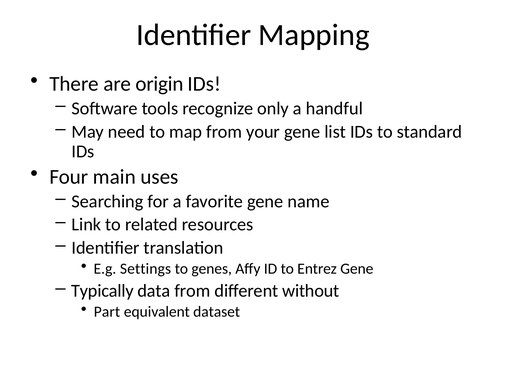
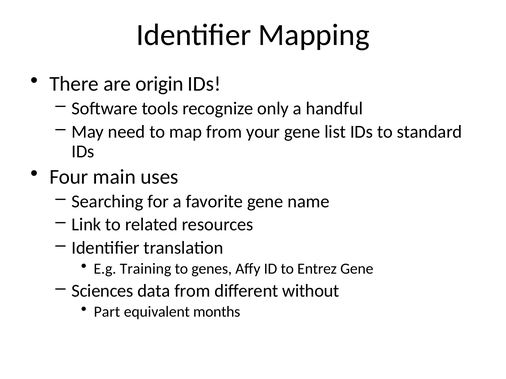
Settings: Settings -> Training (146, 269)
Typically: Typically -> Sciences (102, 291)
dataset: dataset -> months (217, 312)
